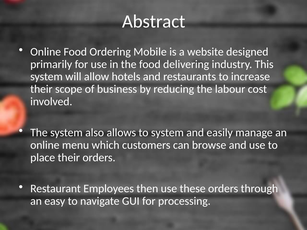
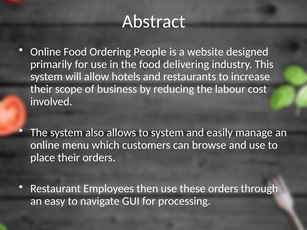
Mobile: Mobile -> People (150, 52)
